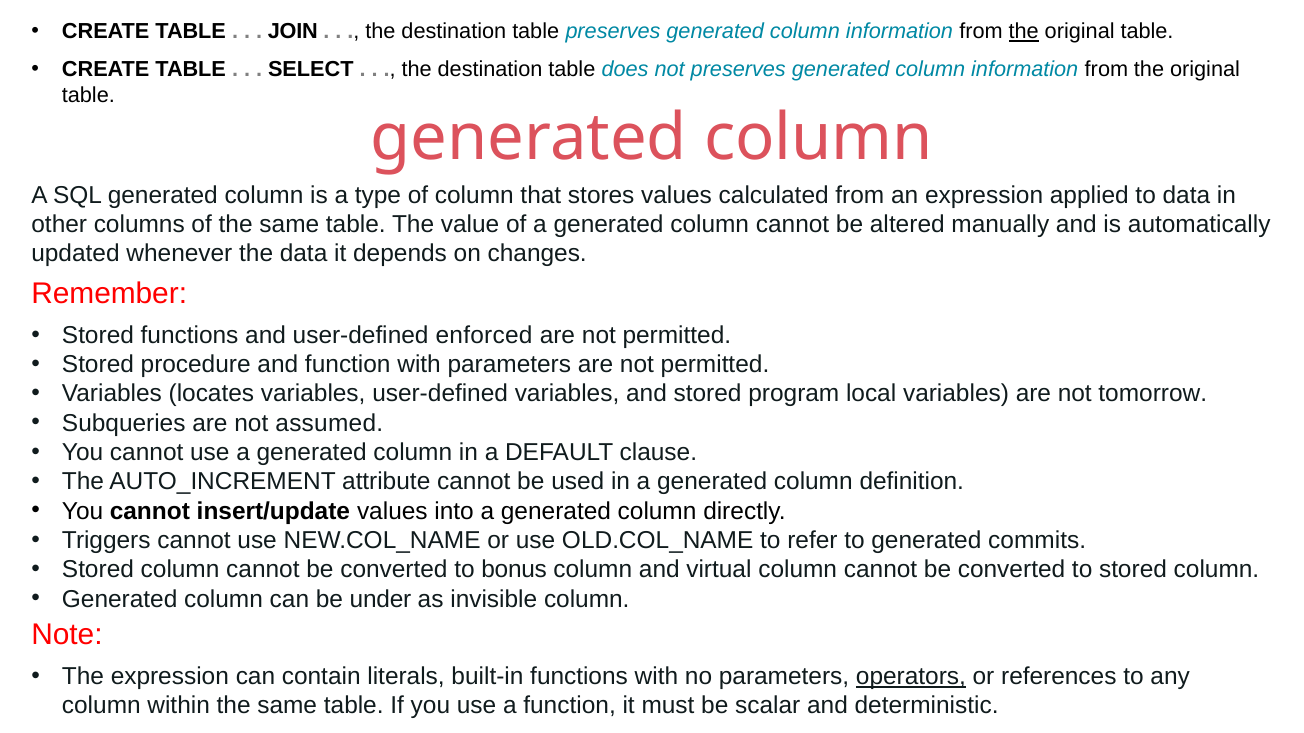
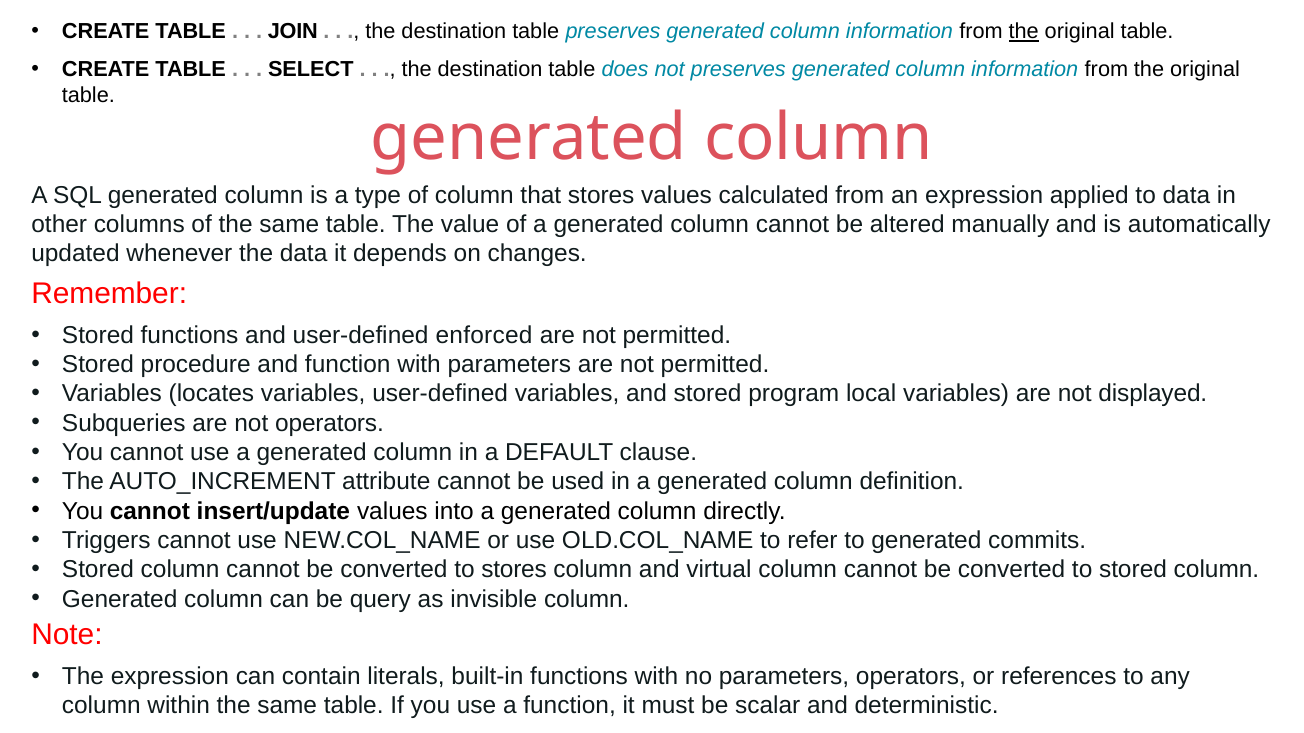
tomorrow: tomorrow -> displayed (1153, 394)
not assumed: assumed -> operators (329, 424)
to bonus: bonus -> stores (514, 570)
under: under -> query (380, 600)
operators underline: present -> none (911, 677)
